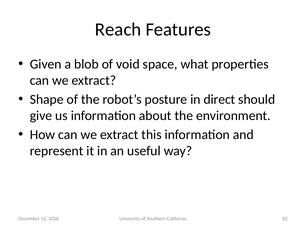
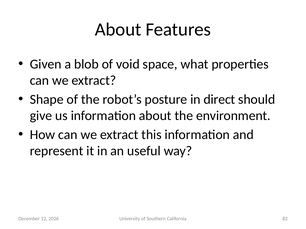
Reach: Reach -> About (118, 30)
